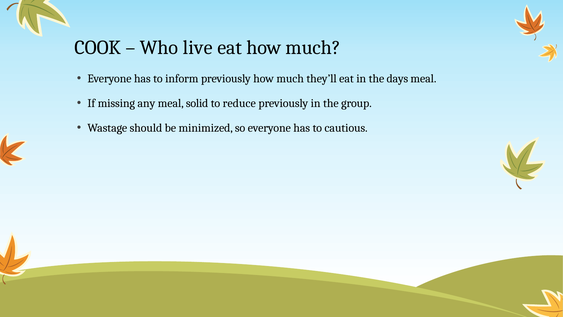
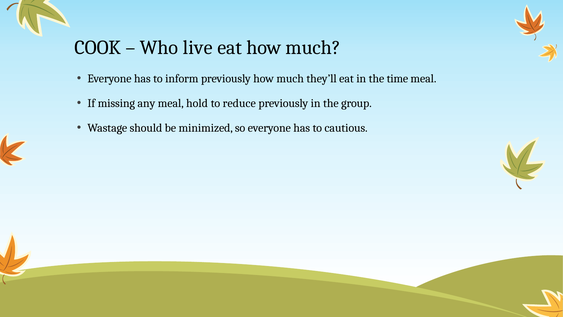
days: days -> time (397, 79)
solid: solid -> hold (197, 103)
